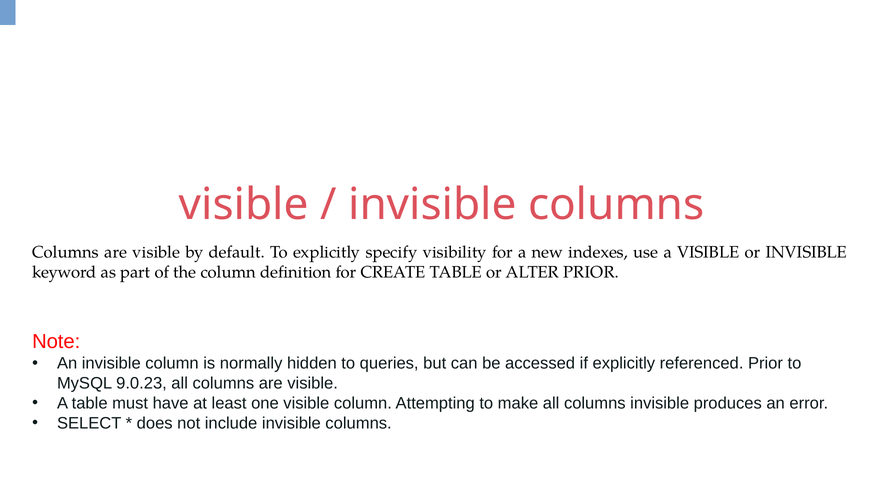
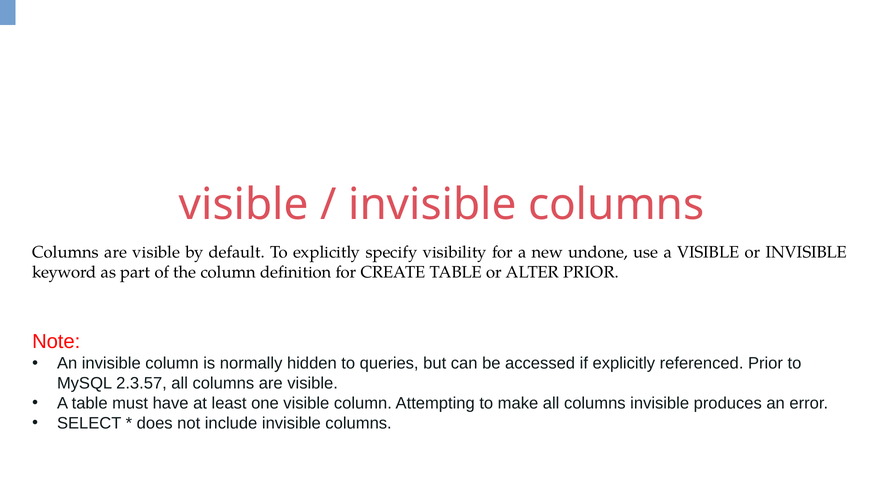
indexes: indexes -> undone (598, 253)
9.0.23: 9.0.23 -> 2.3.57 (141, 384)
